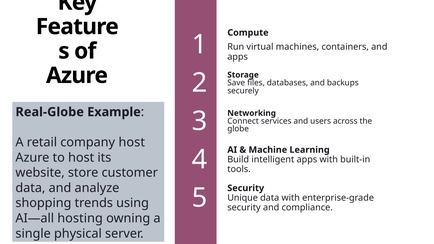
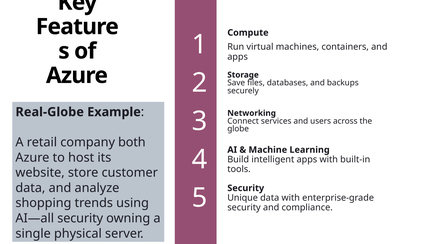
company host: host -> both (132, 142)
AI—all hosting: hosting -> security (80, 218)
